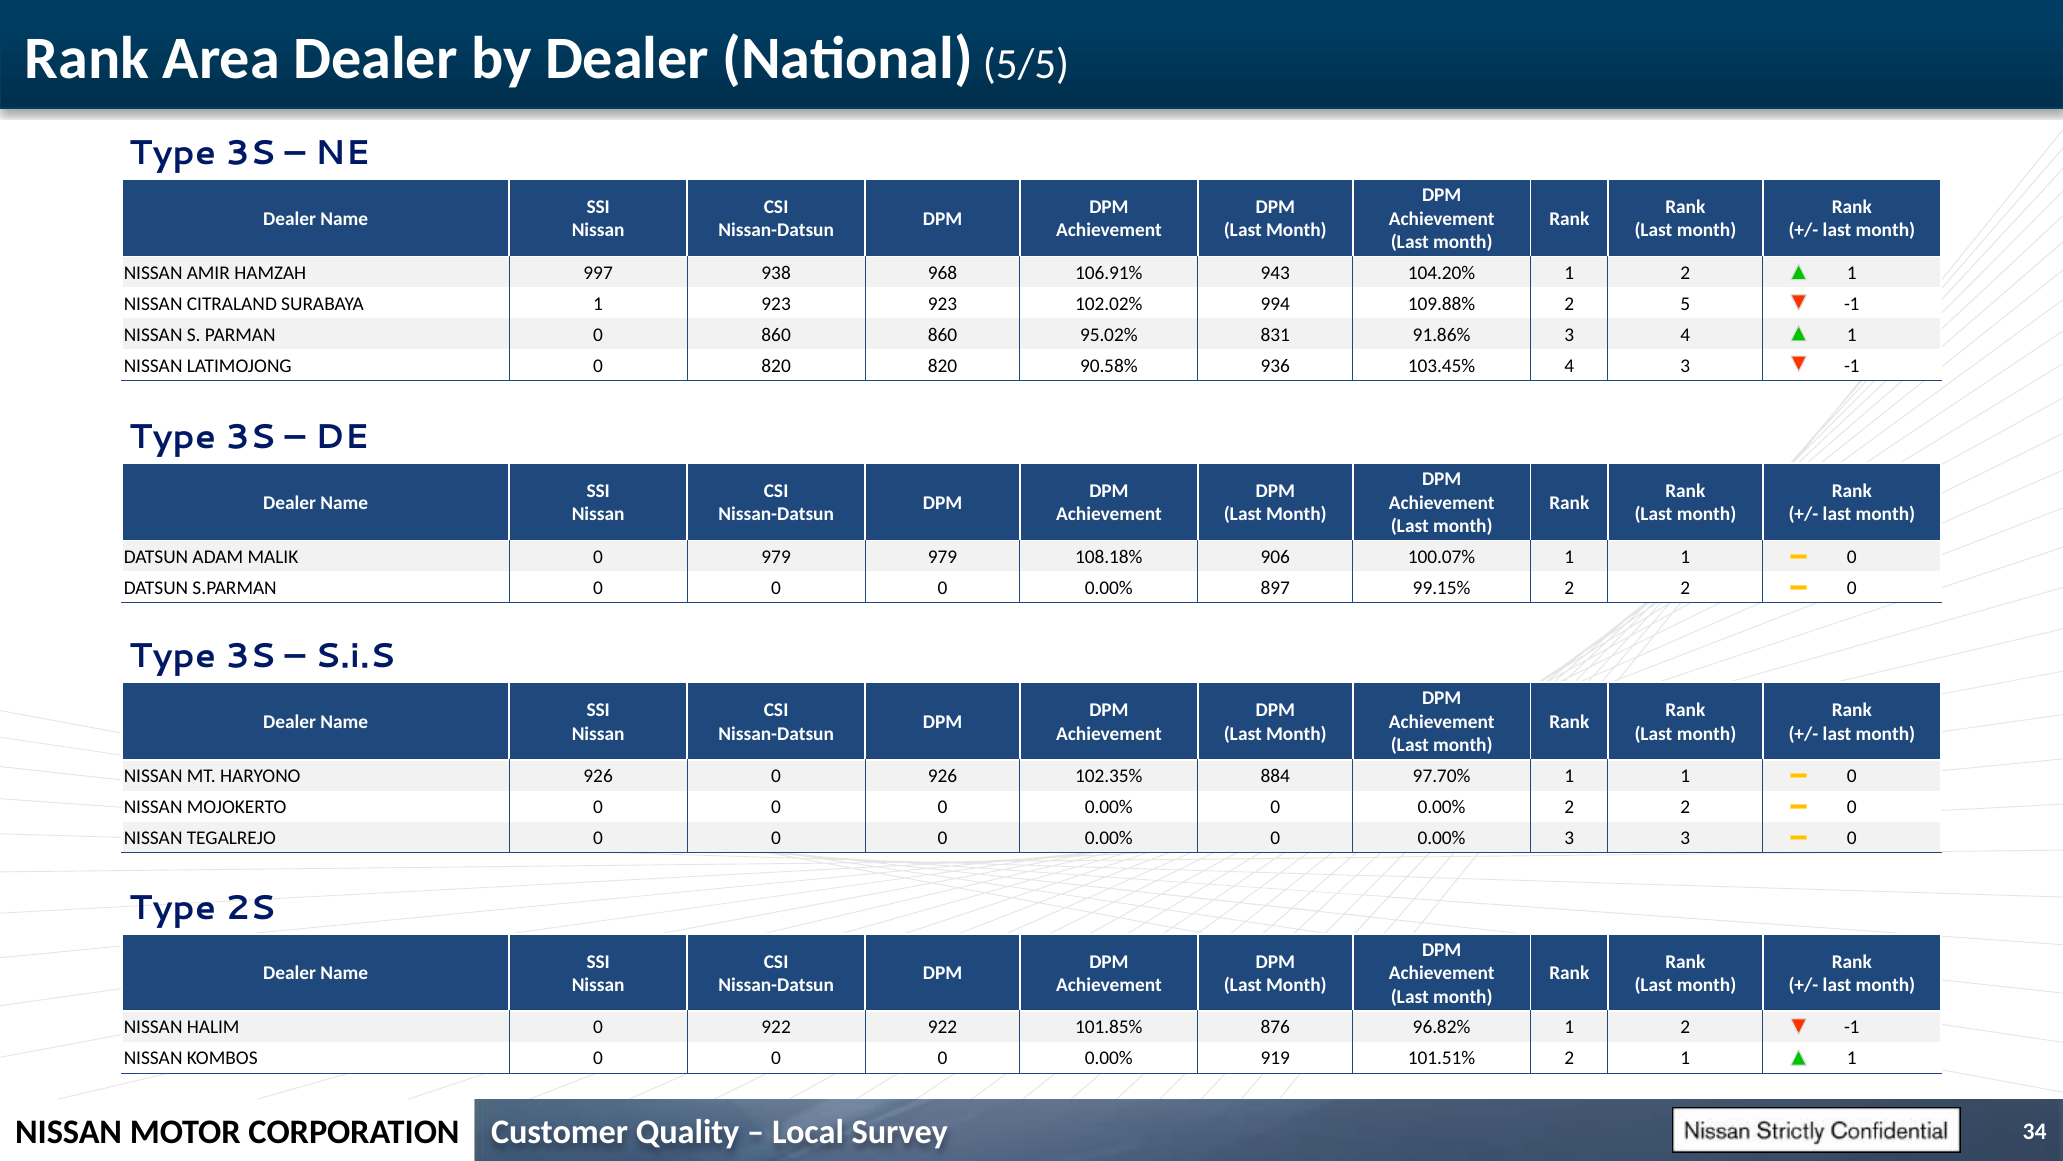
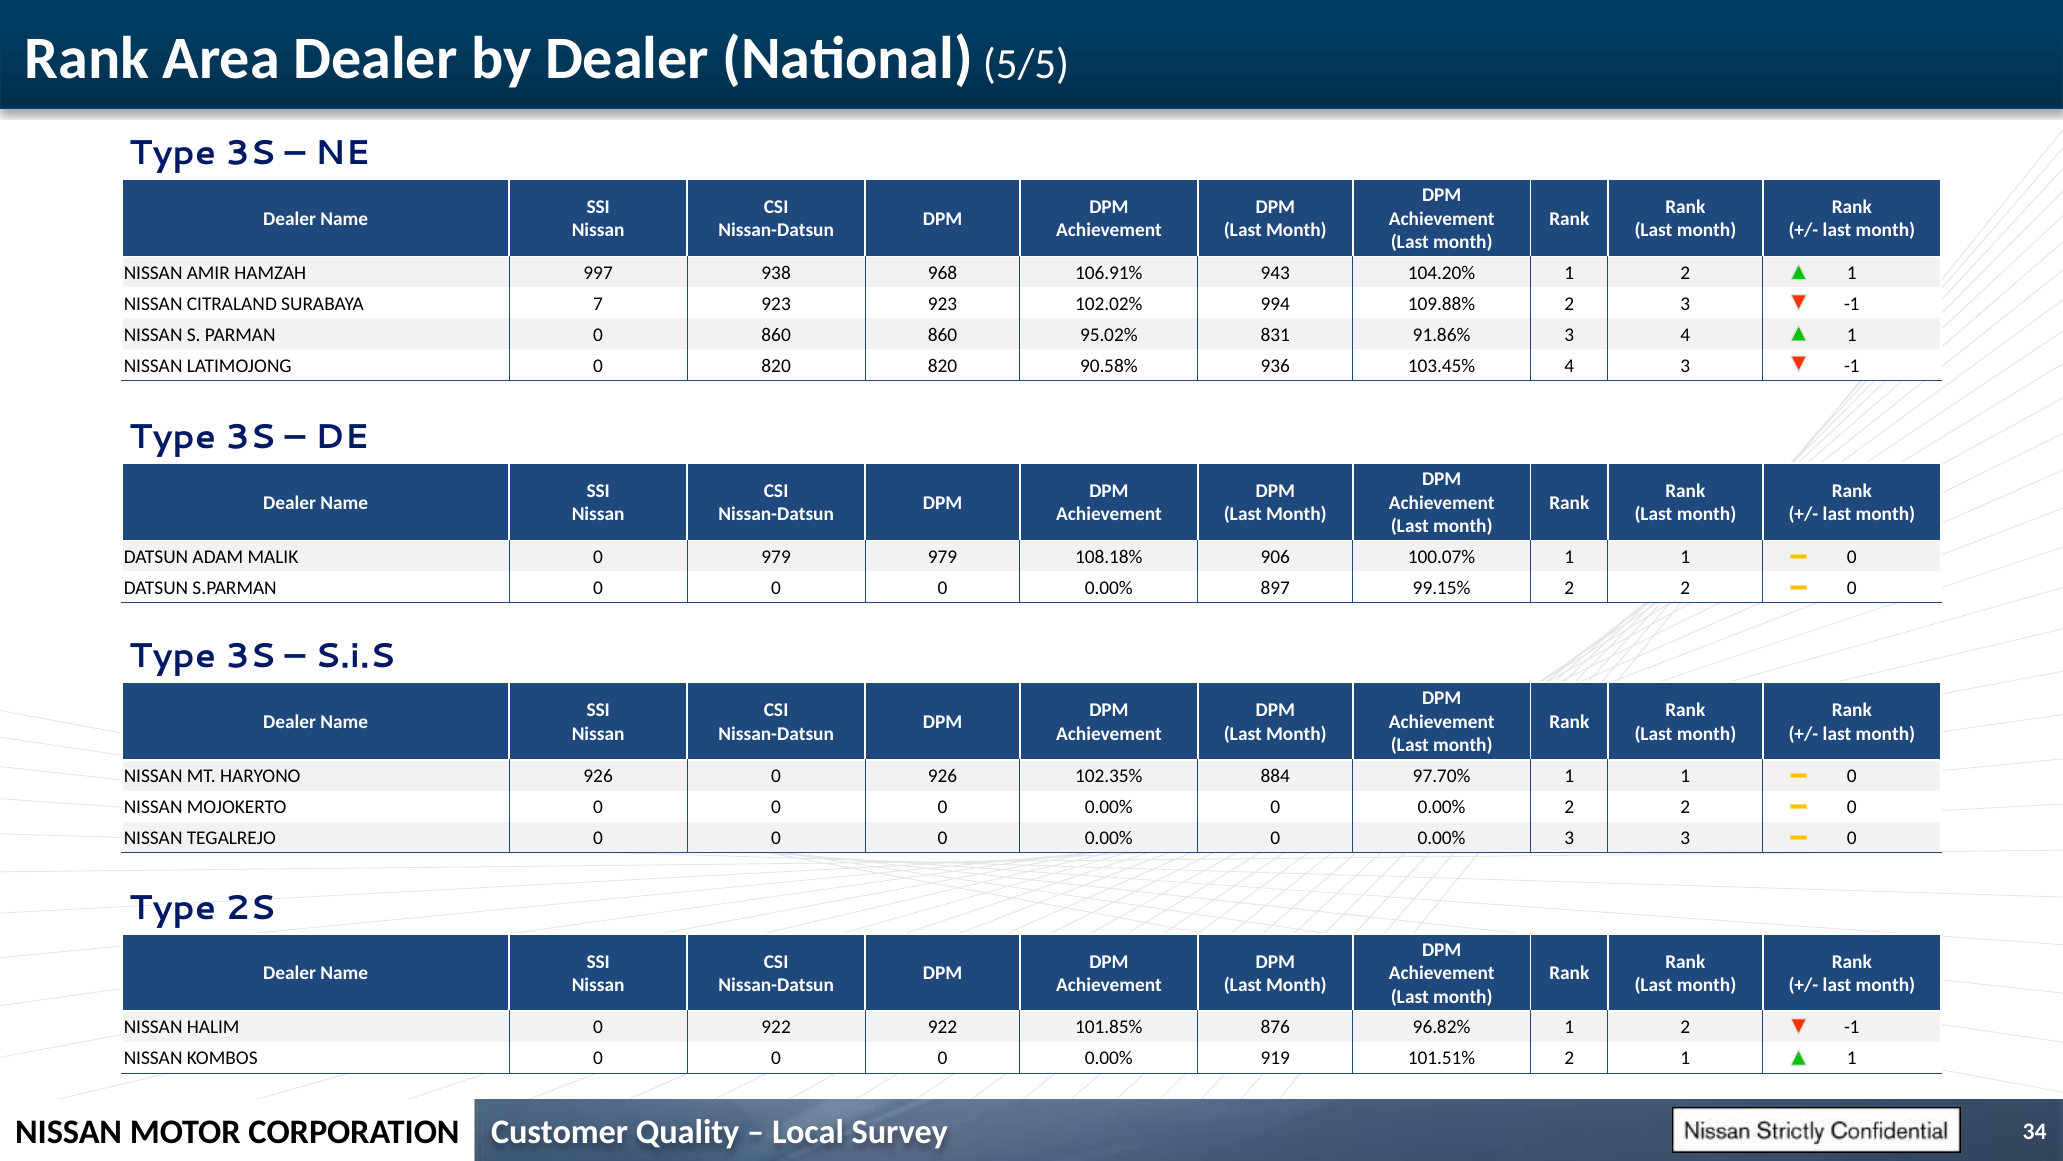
SURABAYA 1: 1 -> 7 (598, 304)
2 5: 5 -> 3 (1685, 304)
